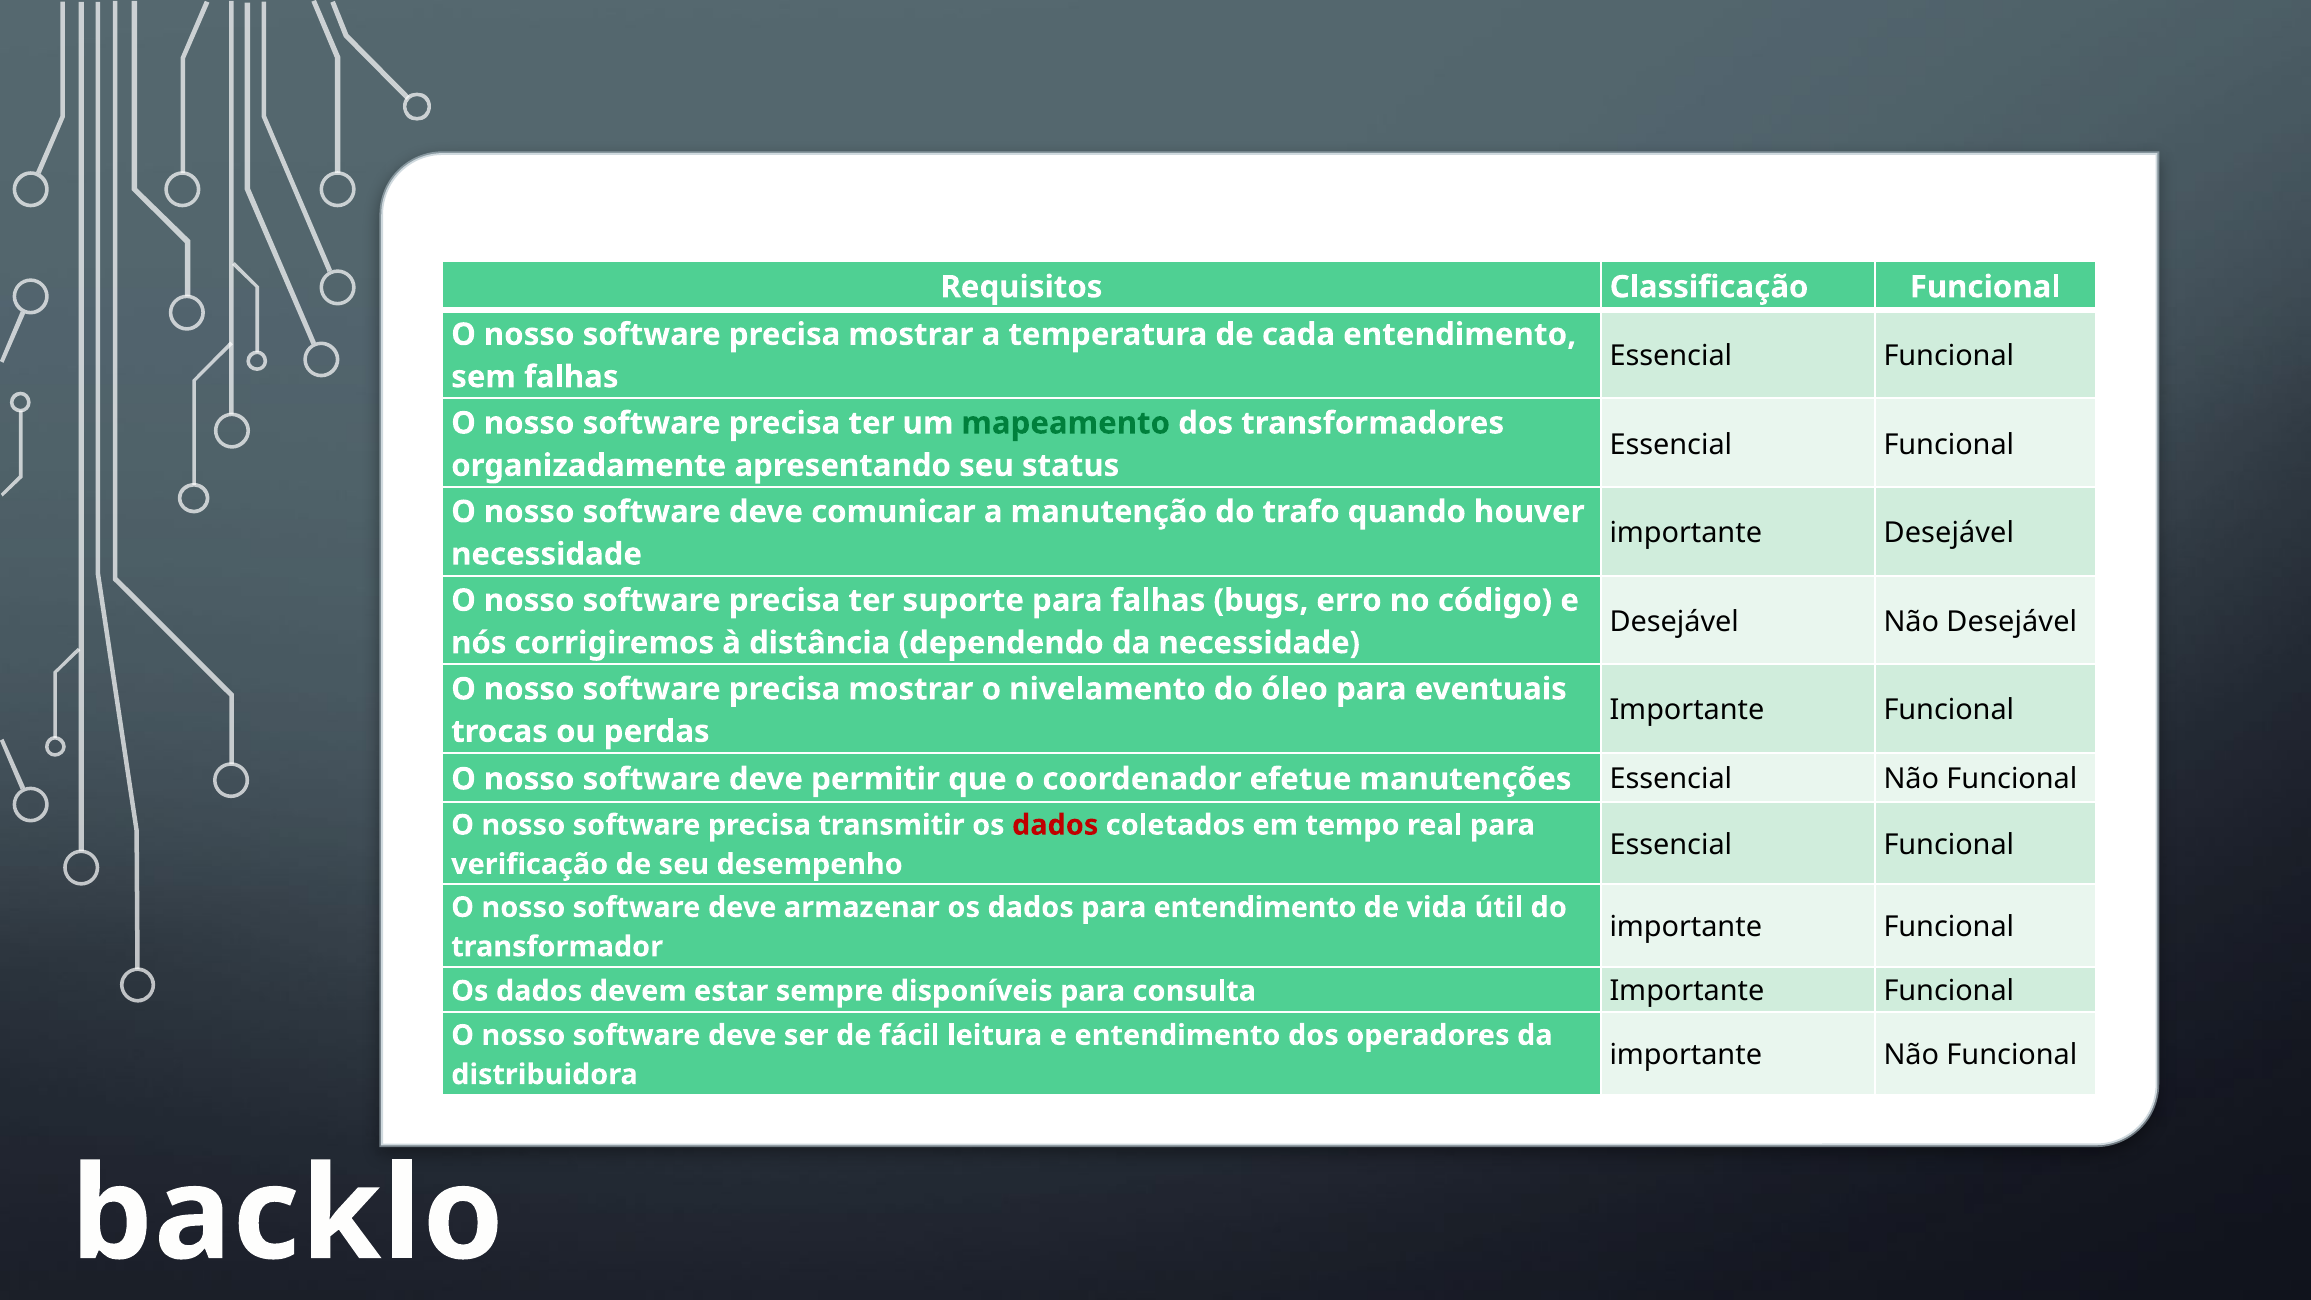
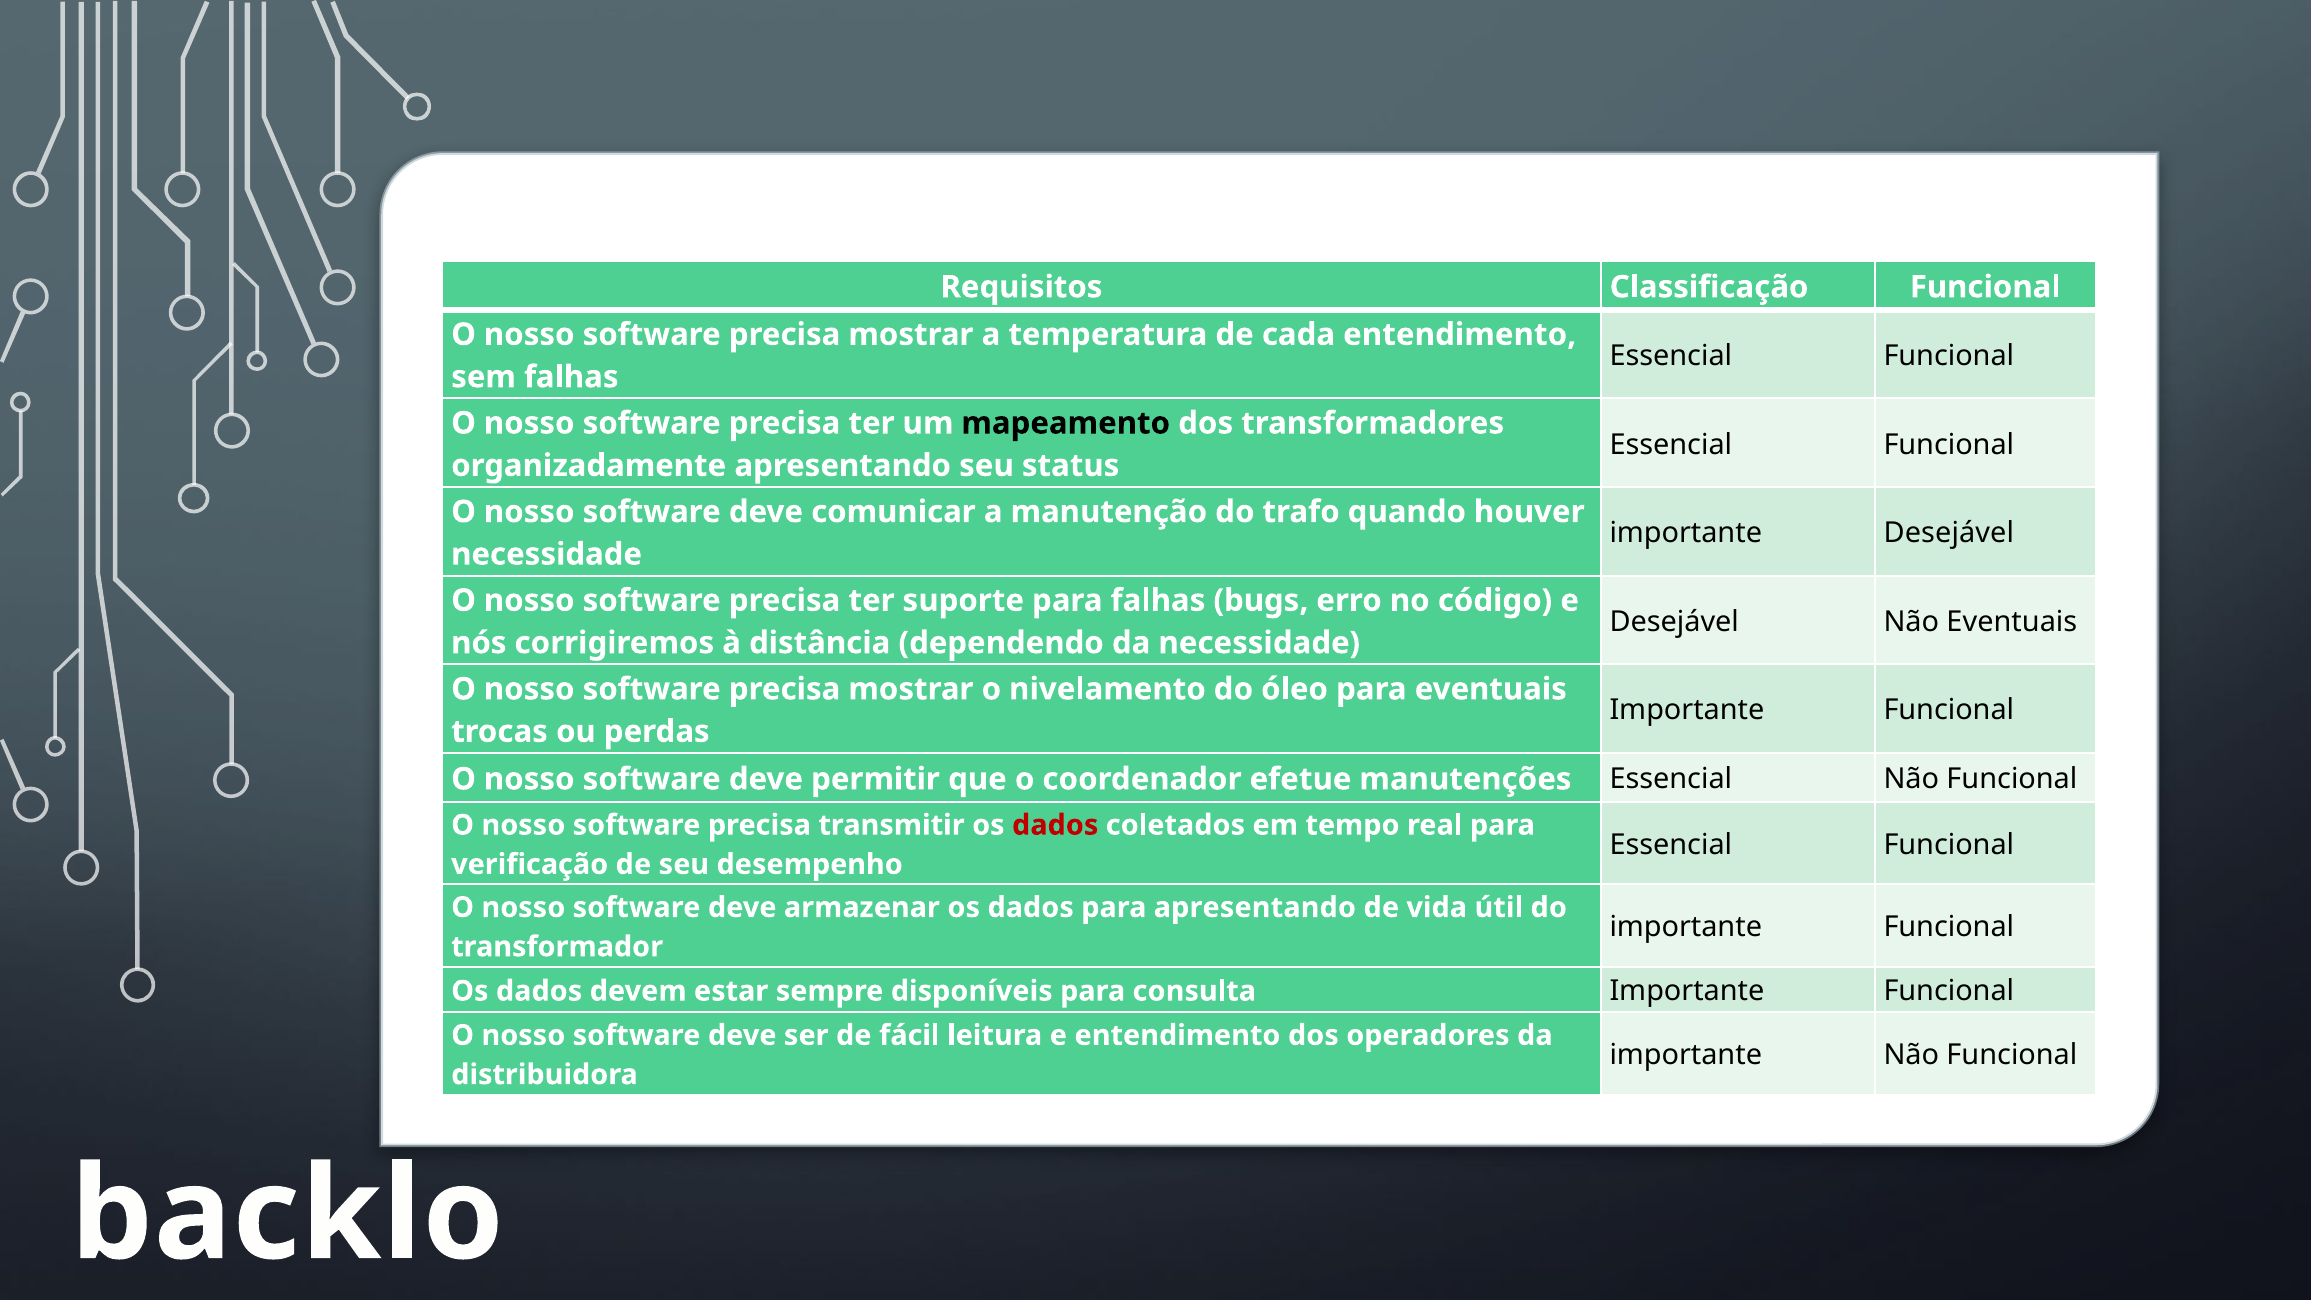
mapeamento colour: green -> black (1066, 423)
Não Desejável: Desejável -> Eventuais (2012, 622)
para entendimento: entendimento -> apresentando (1255, 907)
